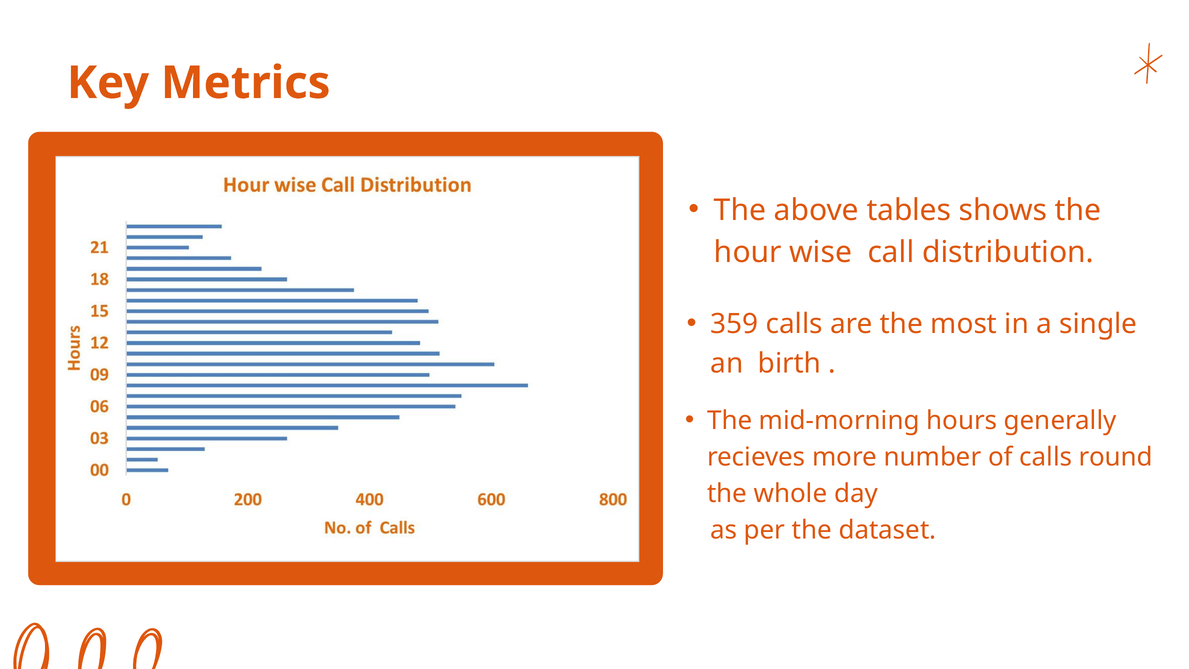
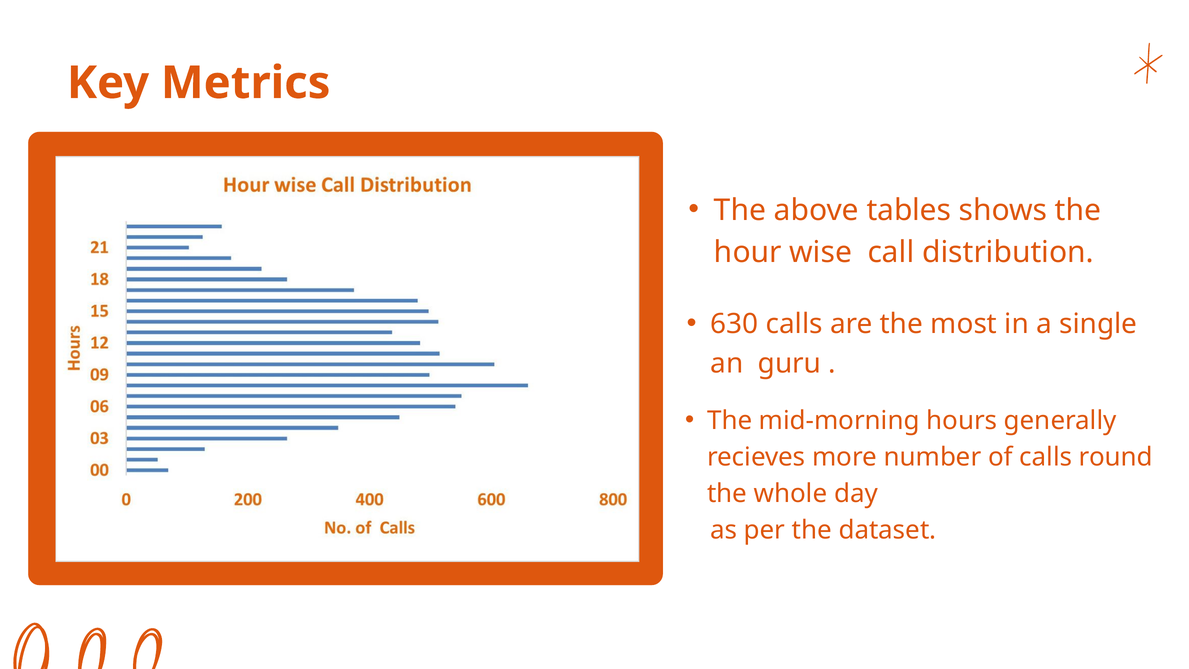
359: 359 -> 630 (734, 324)
birth: birth -> guru (790, 363)
